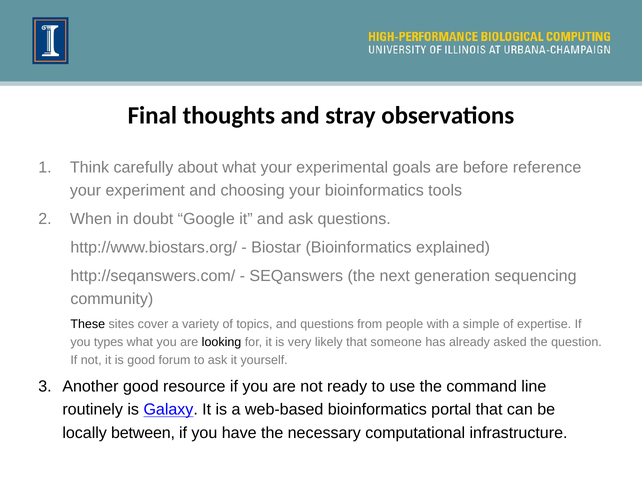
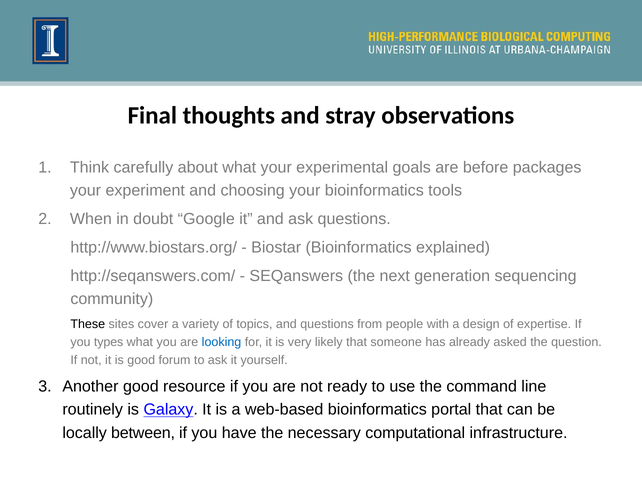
reference: reference -> packages (547, 168)
simple: simple -> design (481, 324)
looking colour: black -> blue (222, 342)
